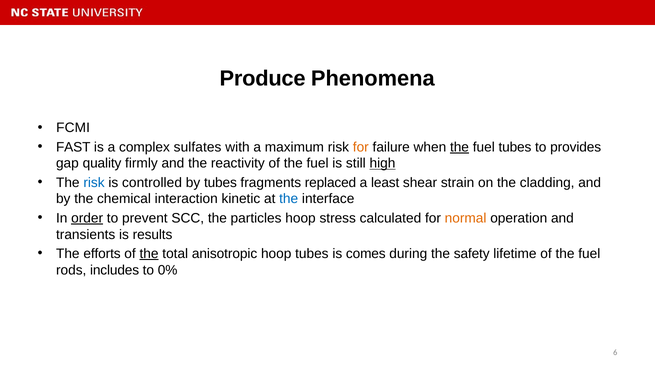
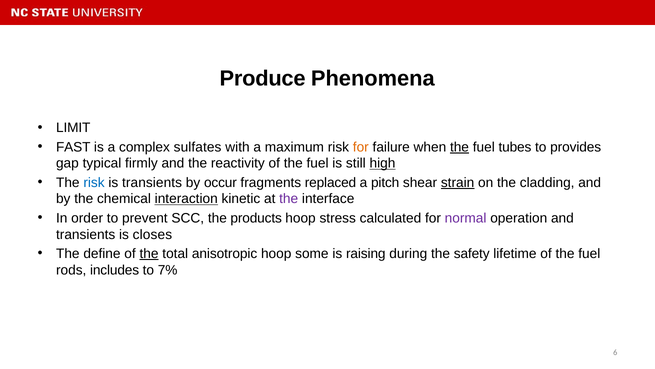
FCMI: FCMI -> LIMIT (73, 128)
quality: quality -> typical (102, 163)
is controlled: controlled -> transients (152, 182)
by tubes: tubes -> occur (220, 182)
least: least -> pitch (385, 182)
strain underline: none -> present (458, 182)
interaction underline: none -> present (186, 199)
the colour: blue -> purple (289, 199)
order underline: present -> none (87, 218)
particles: particles -> products (256, 218)
normal colour: orange -> purple (466, 218)
results: results -> closes (152, 234)
efforts: efforts -> define (102, 253)
hoop tubes: tubes -> some (312, 253)
comes: comes -> raising (366, 253)
0%: 0% -> 7% (168, 270)
